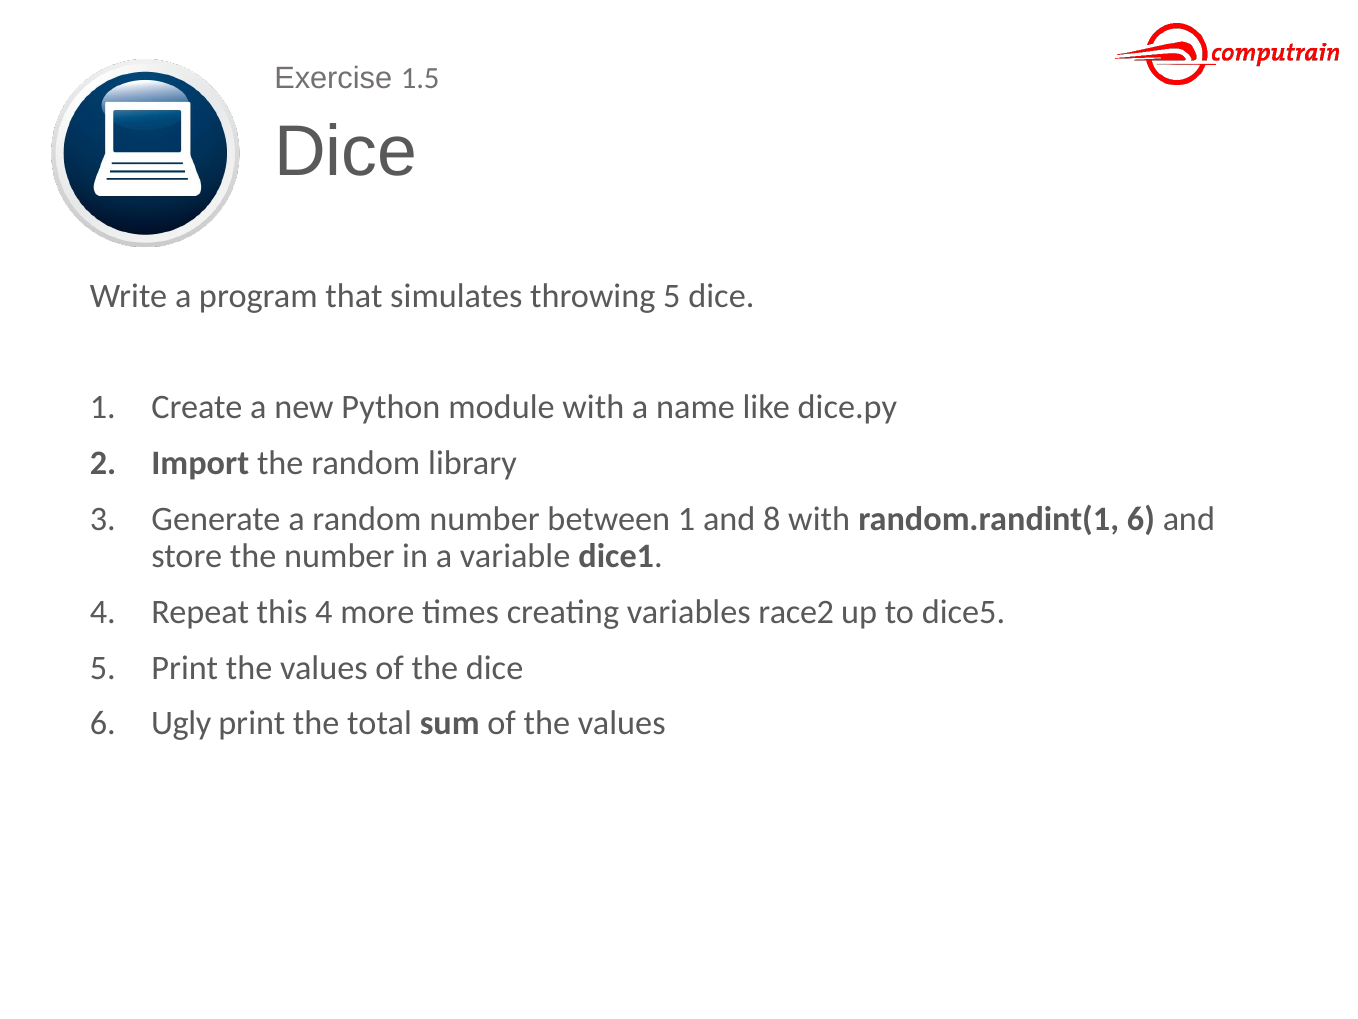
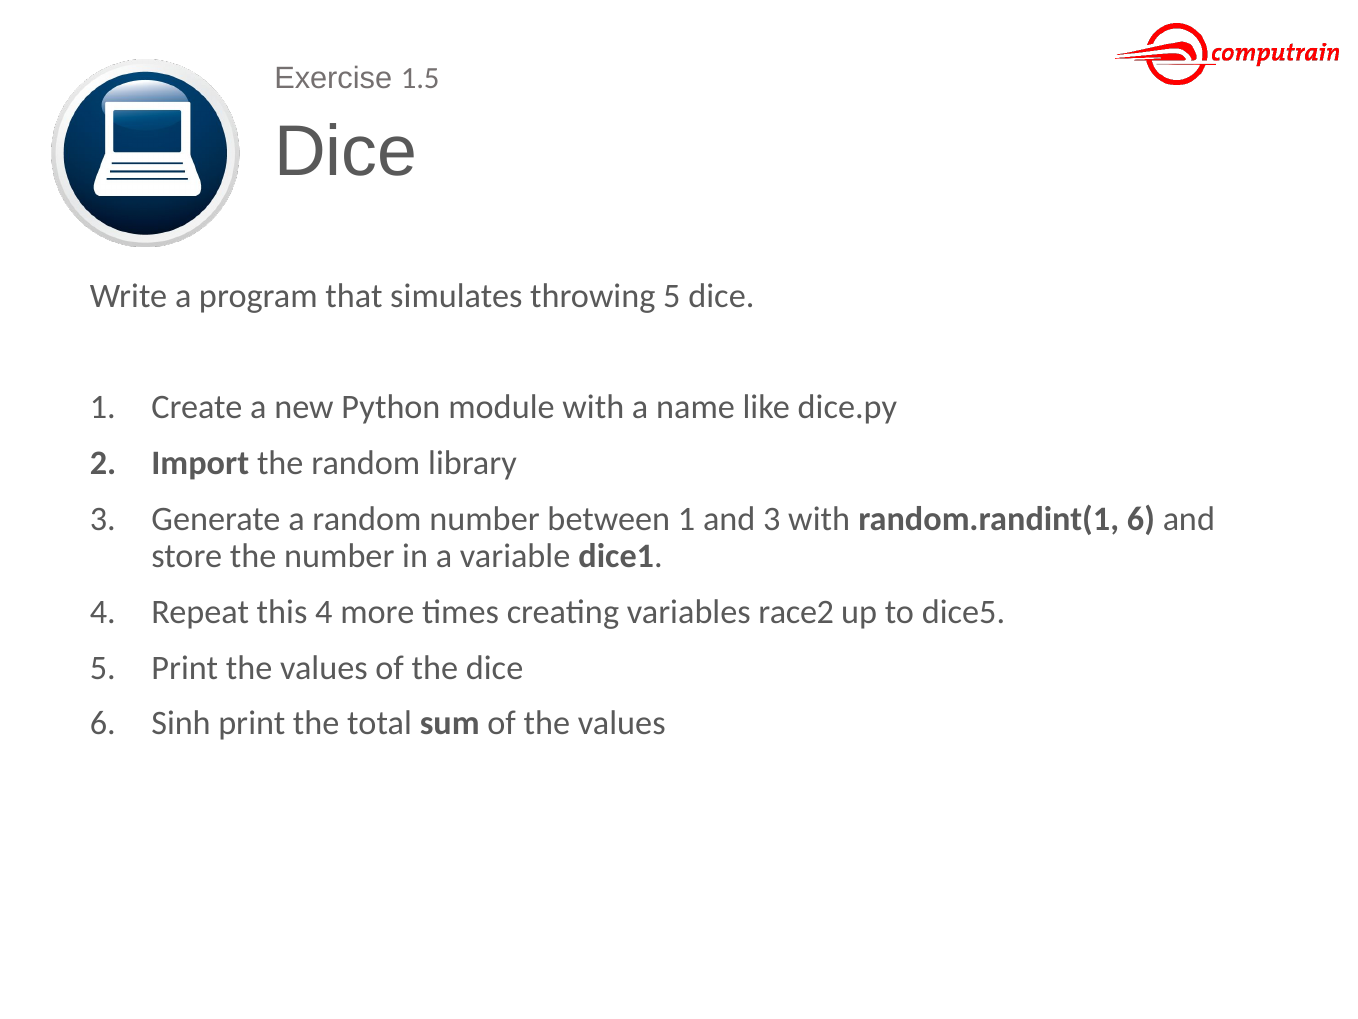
and 8: 8 -> 3 (772, 519)
Ugly: Ugly -> Sinh (181, 723)
